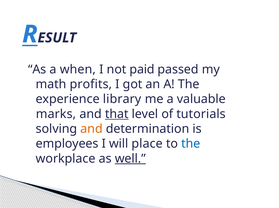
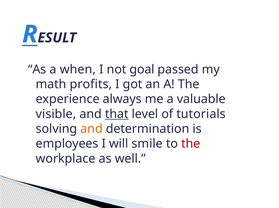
paid: paid -> goal (142, 70)
library: library -> always (122, 99)
marks: marks -> visible (56, 114)
place: place -> smile (147, 144)
the colour: blue -> red (191, 144)
well underline: present -> none (130, 159)
